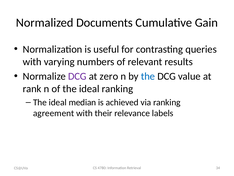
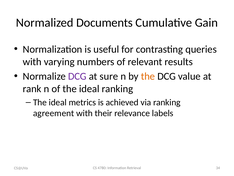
zero: zero -> sure (109, 76)
the colour: blue -> orange (148, 76)
median: median -> metrics (82, 102)
